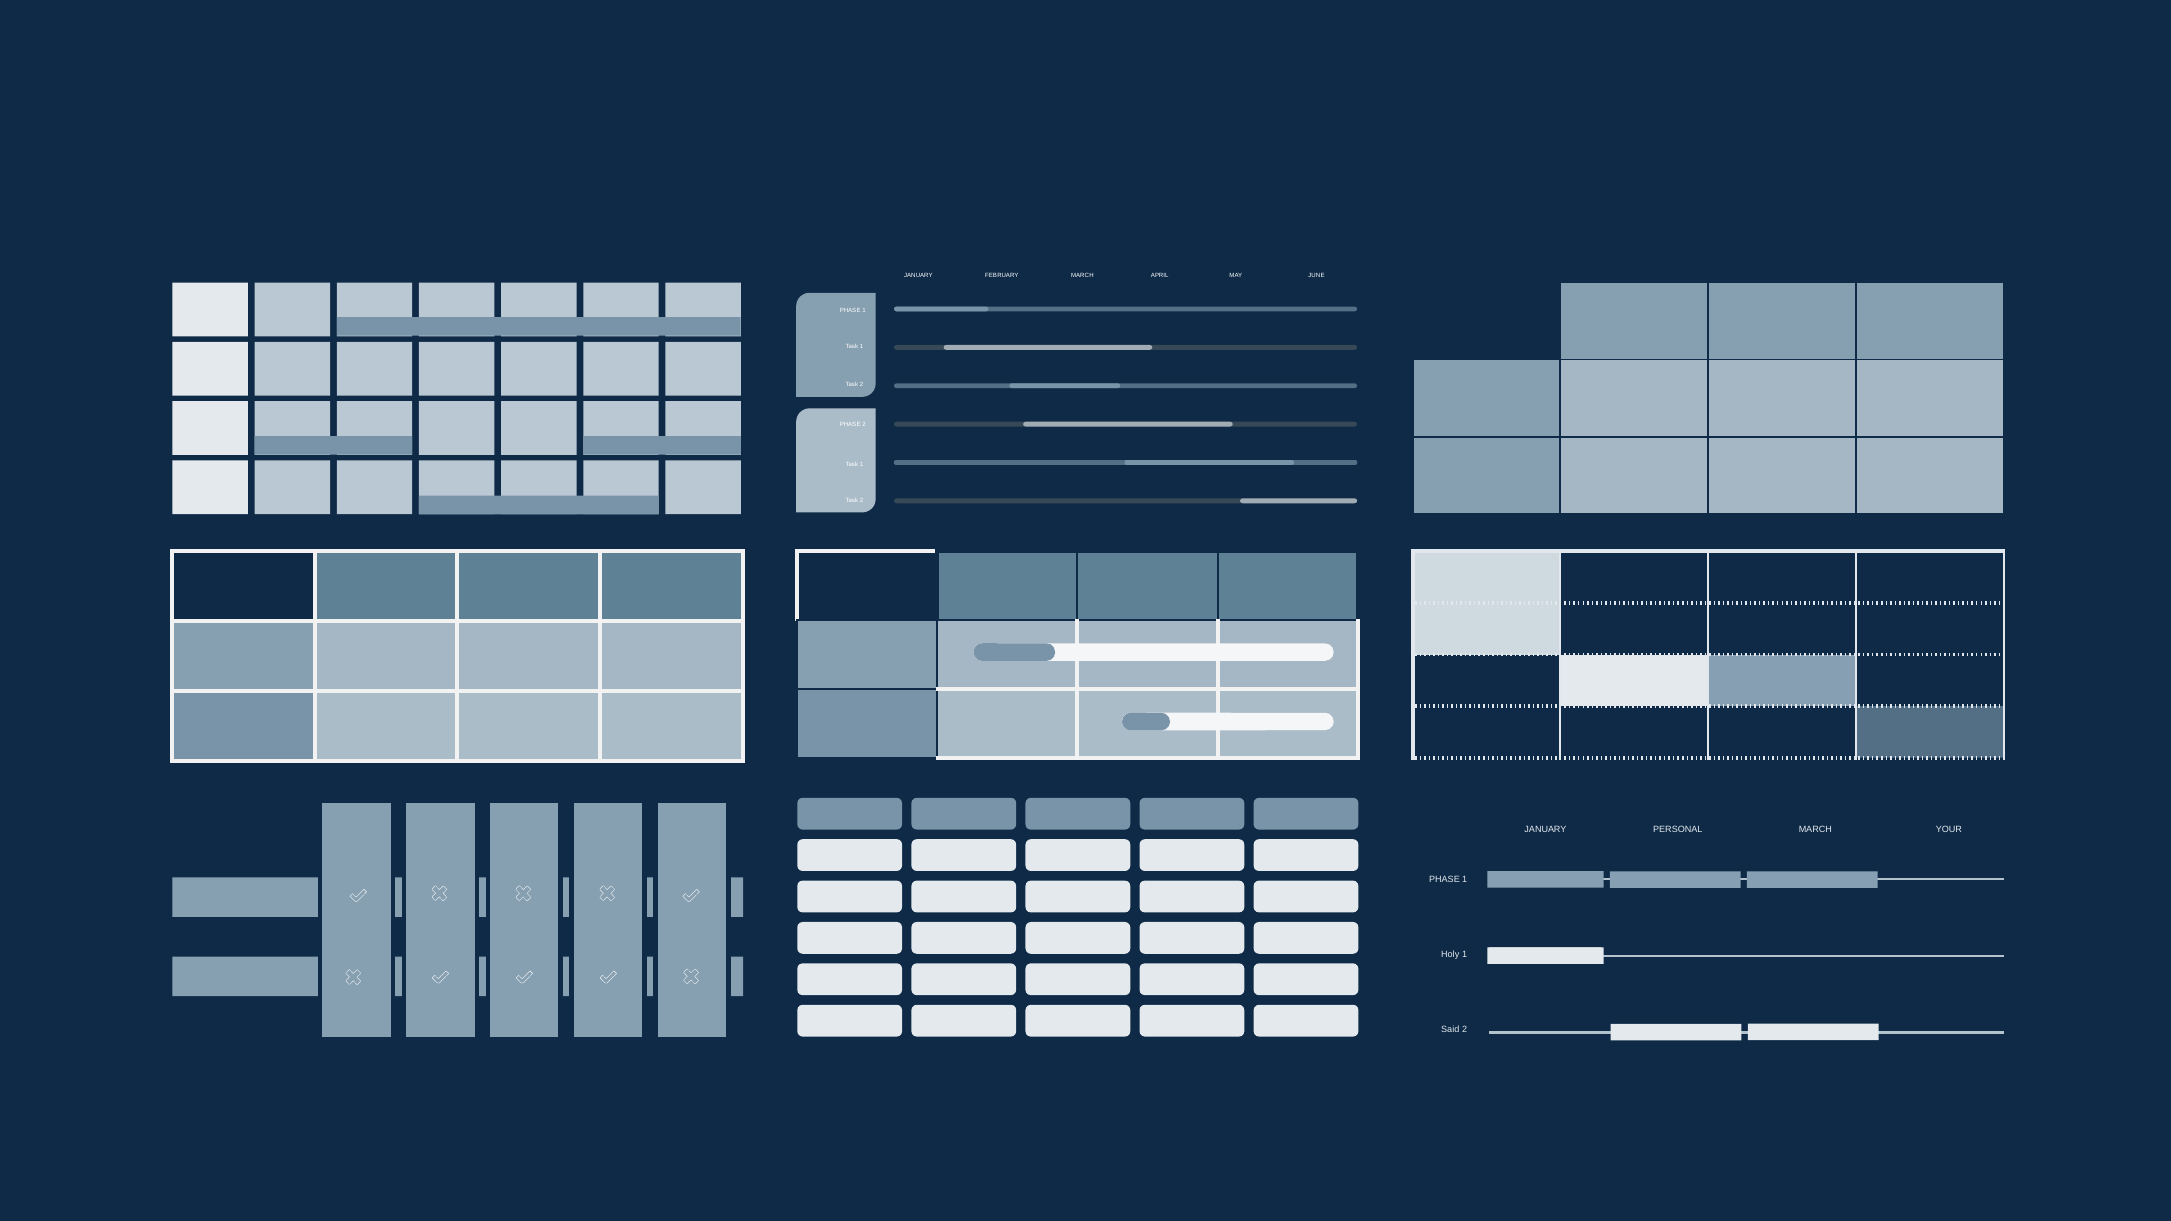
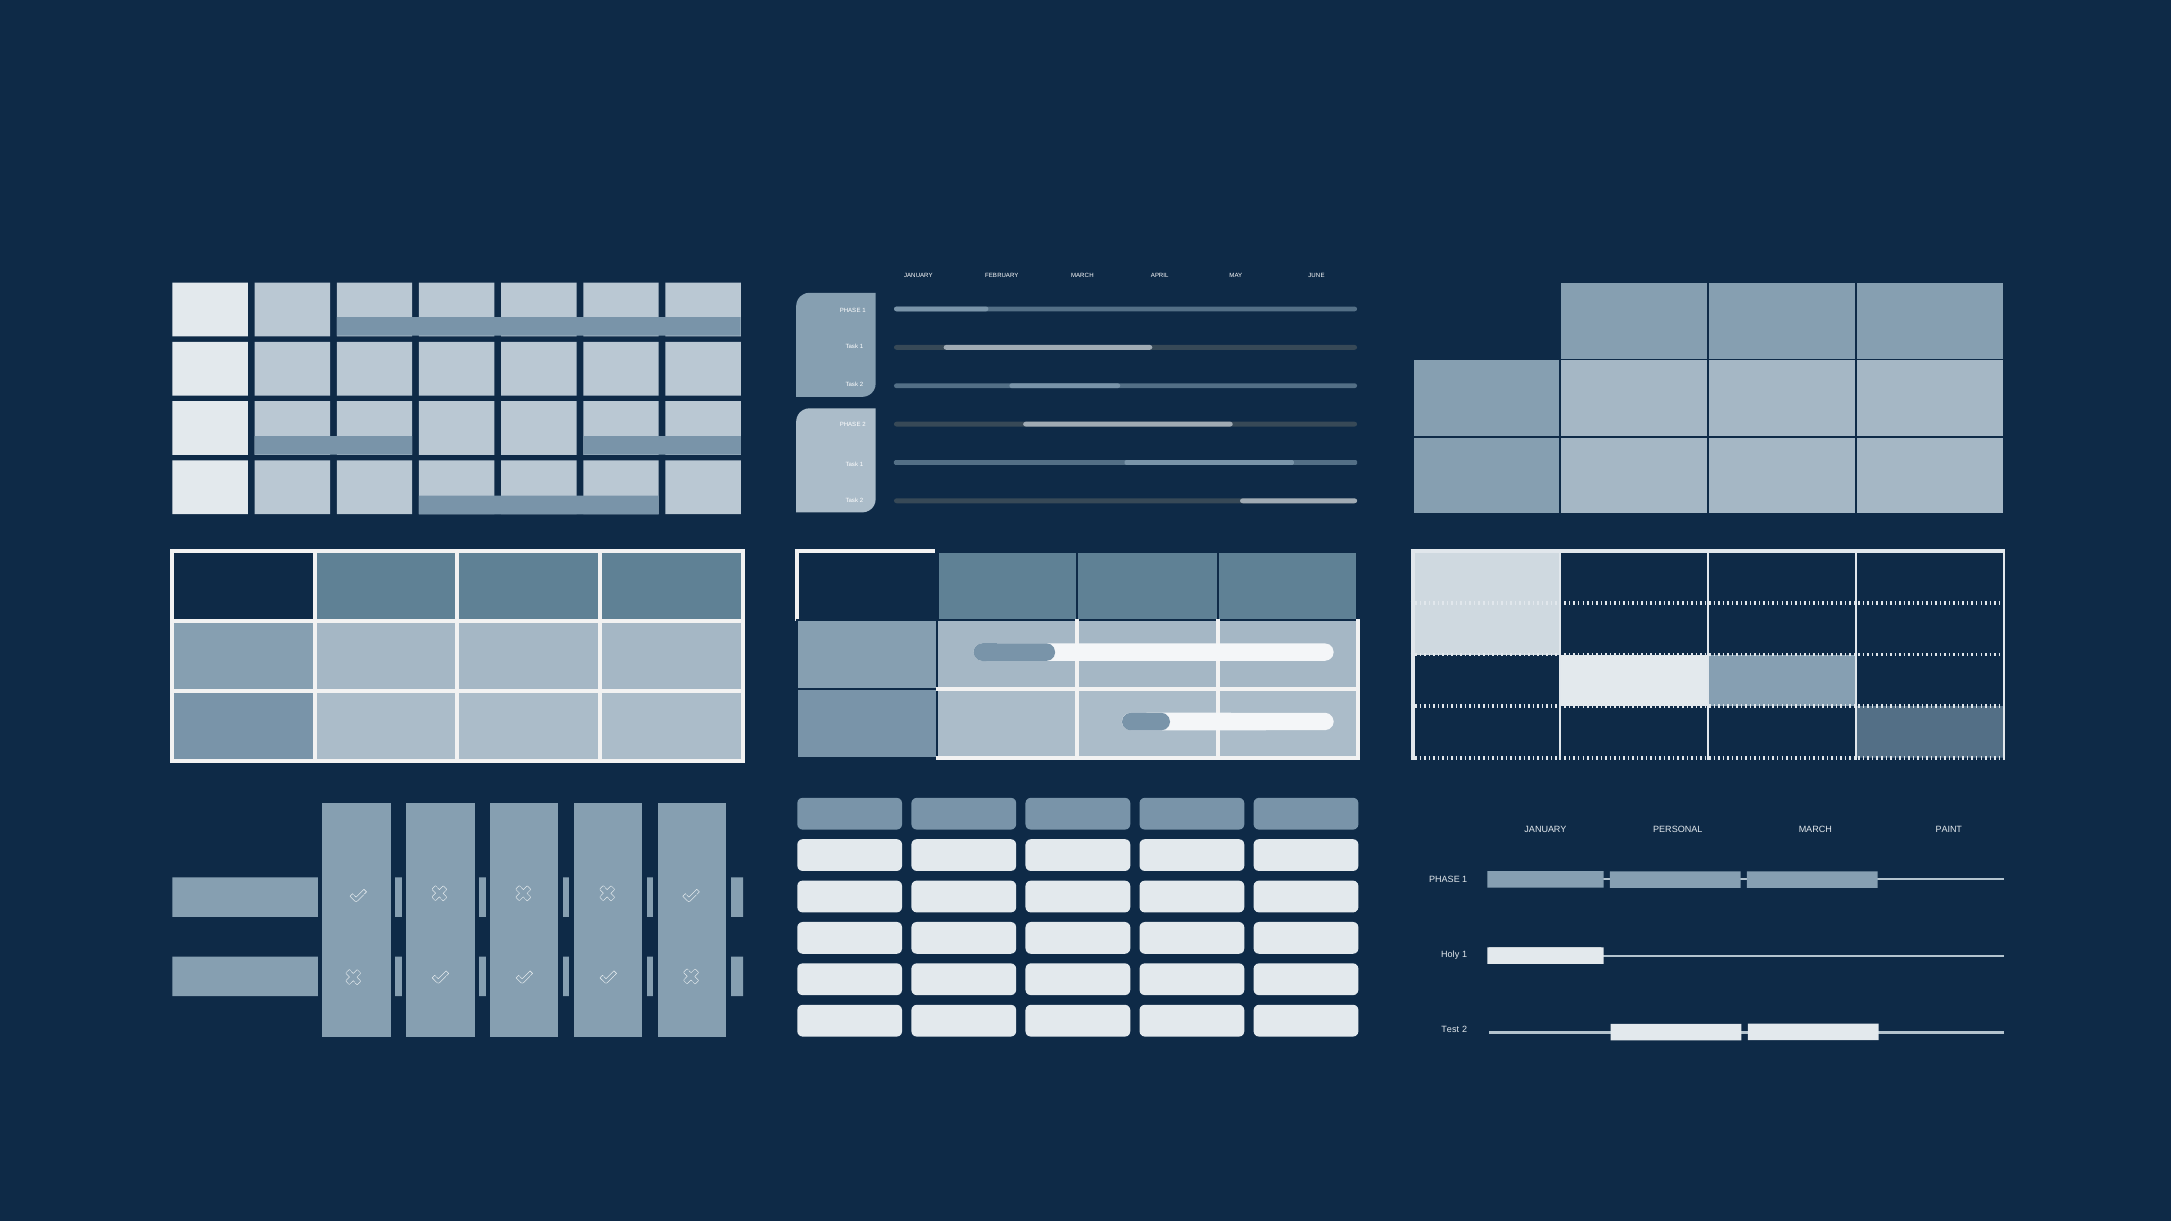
YOUR: YOUR -> PAINT (1949, 830)
Said: Said -> Test (1450, 1030)
